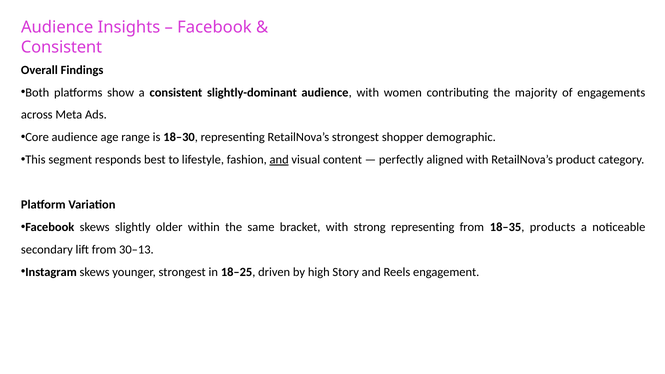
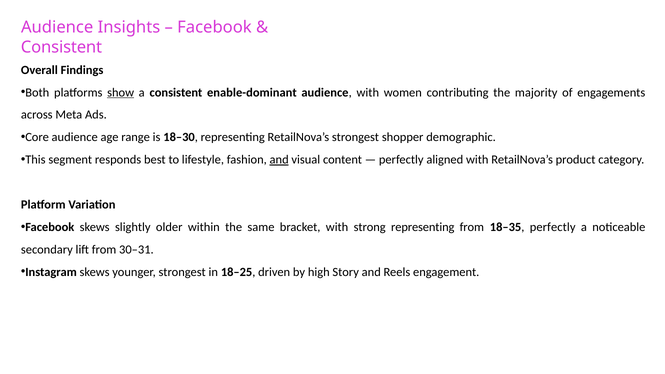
show underline: none -> present (121, 92)
slightly-dominant: slightly-dominant -> enable-dominant (252, 92)
18–35 products: products -> perfectly (553, 227)
30–13: 30–13 -> 30–31 (136, 250)
